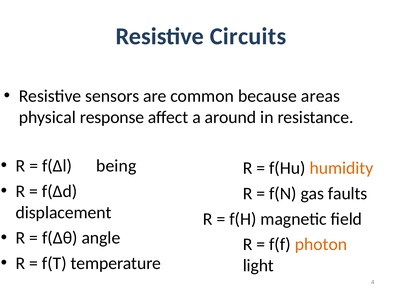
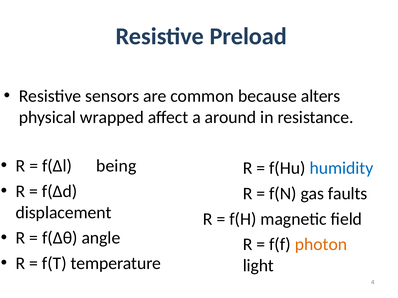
Circuits: Circuits -> Preload (248, 36)
areas: areas -> alters (321, 96)
response: response -> wrapped (112, 117)
humidity colour: orange -> blue (341, 168)
